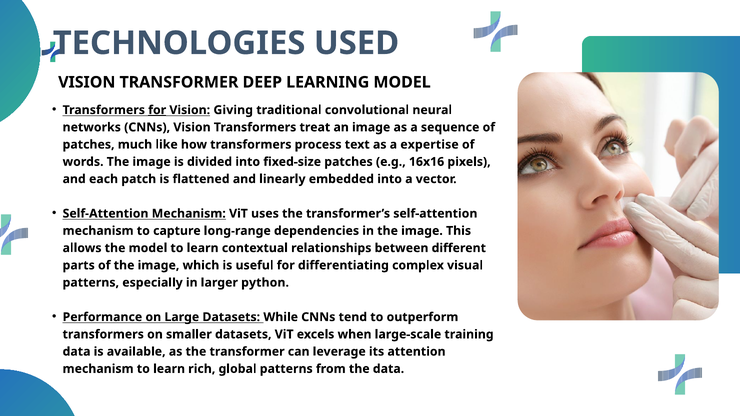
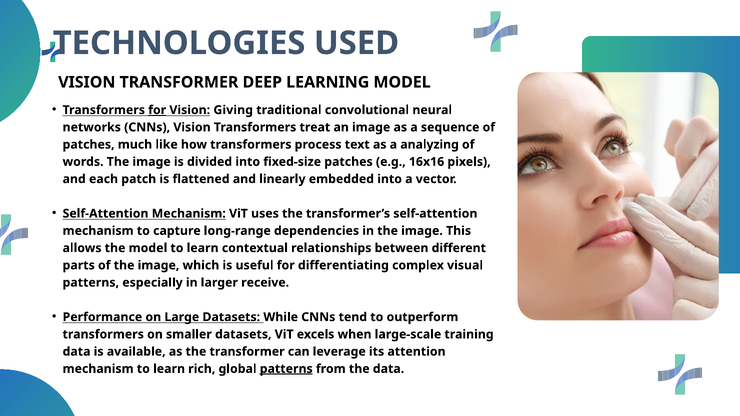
expertise: expertise -> analyzing (430, 145)
python: python -> receive (265, 283)
patterns underline: none -> present (286, 369)
